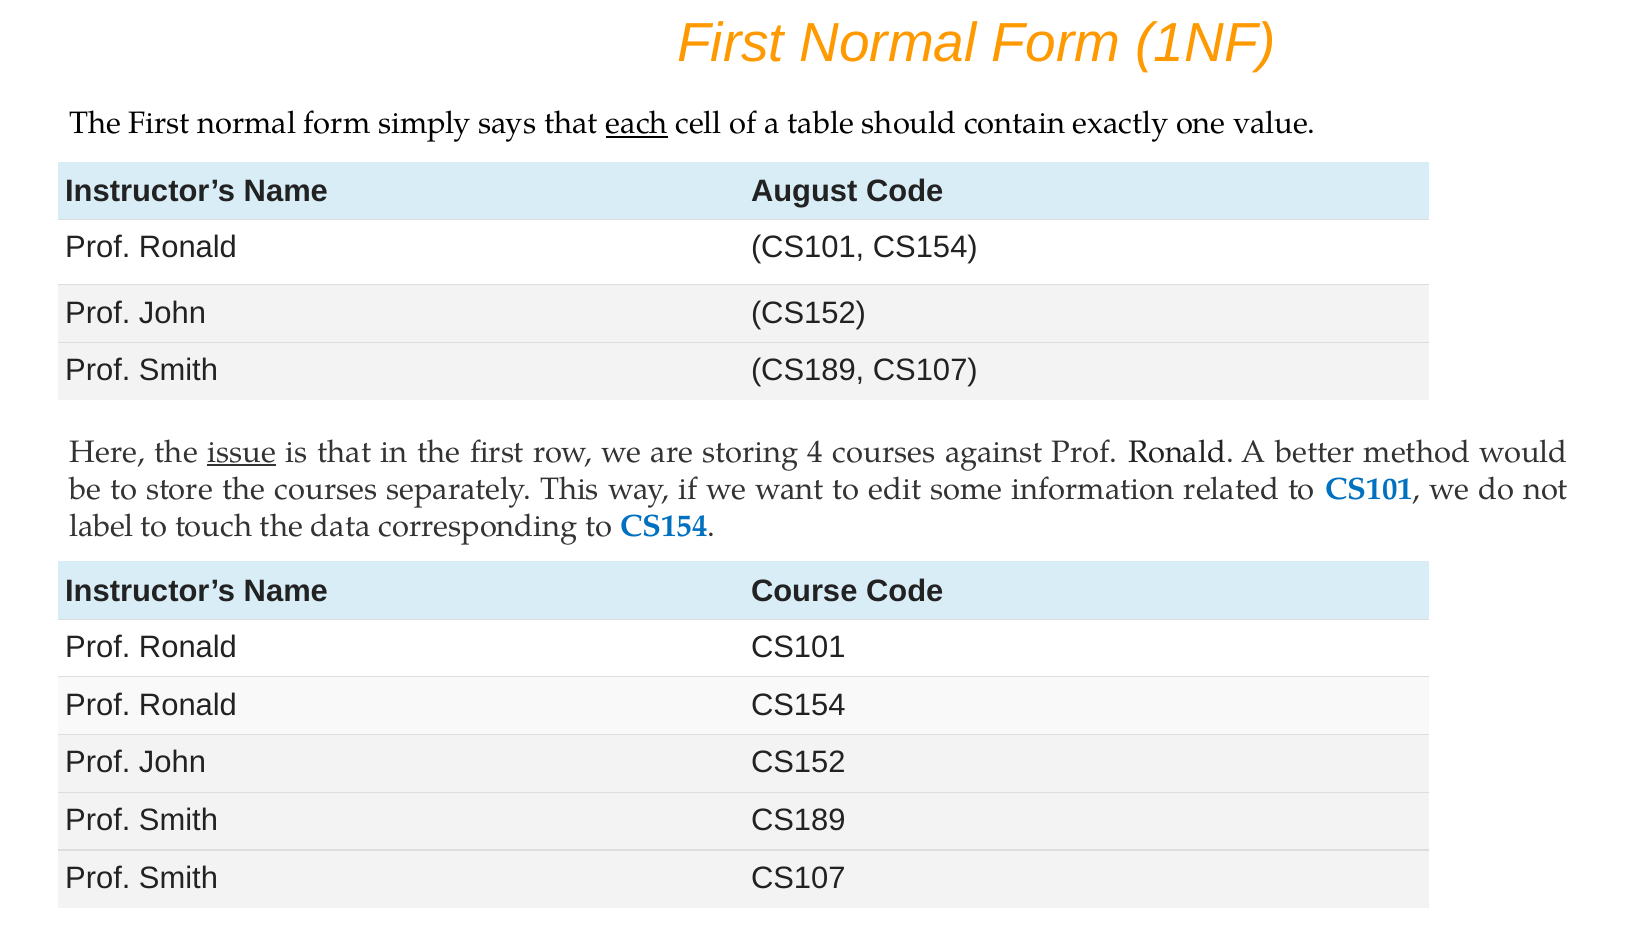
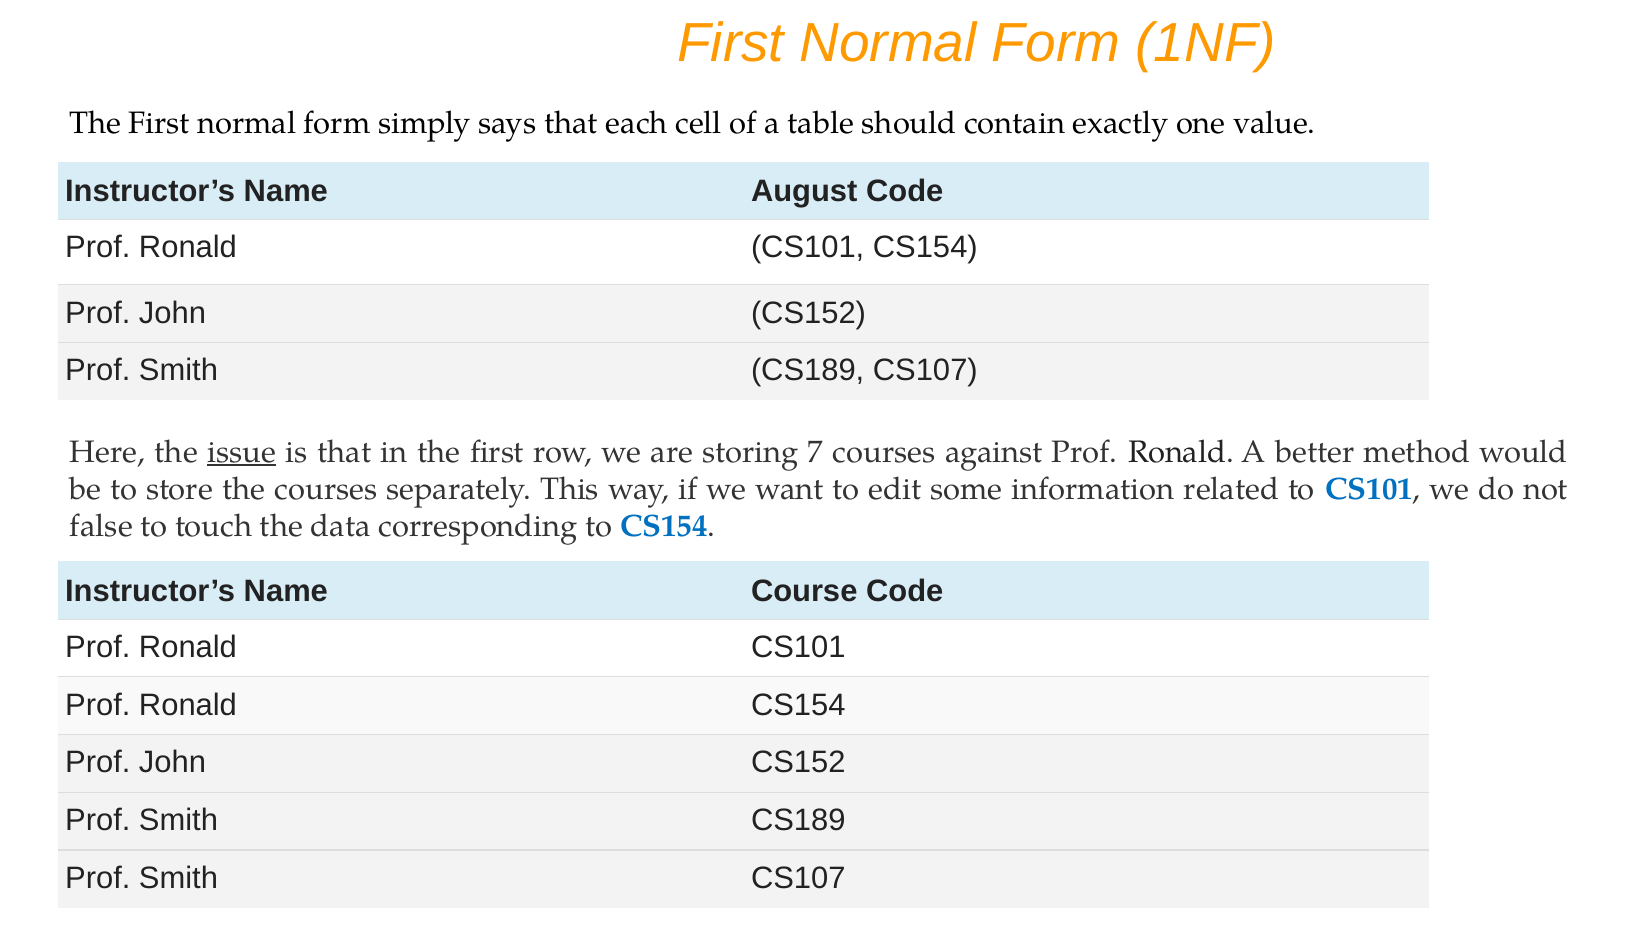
each underline: present -> none (637, 123)
4: 4 -> 7 (816, 452)
label: label -> false (101, 526)
